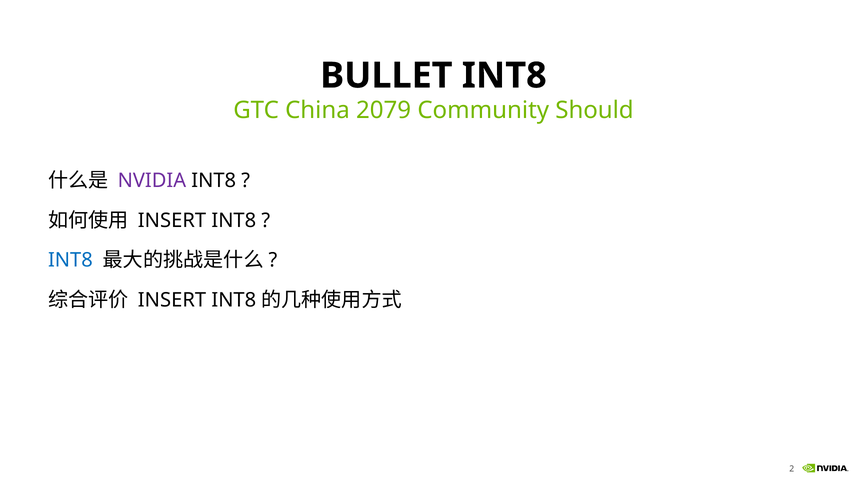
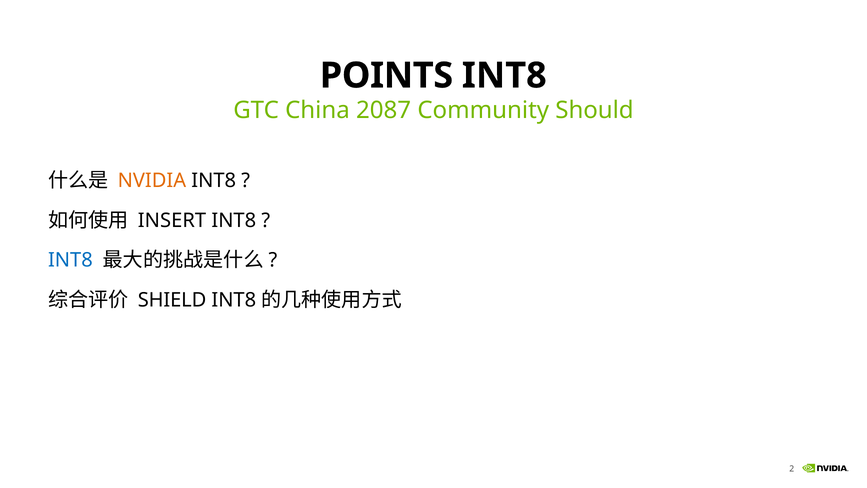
BULLET: BULLET -> POINTS (386, 76)
2079: 2079 -> 2087 (384, 110)
NVIDIA colour: purple -> orange (152, 181)
INSERT: INSERT -> SHIELD (172, 300)
